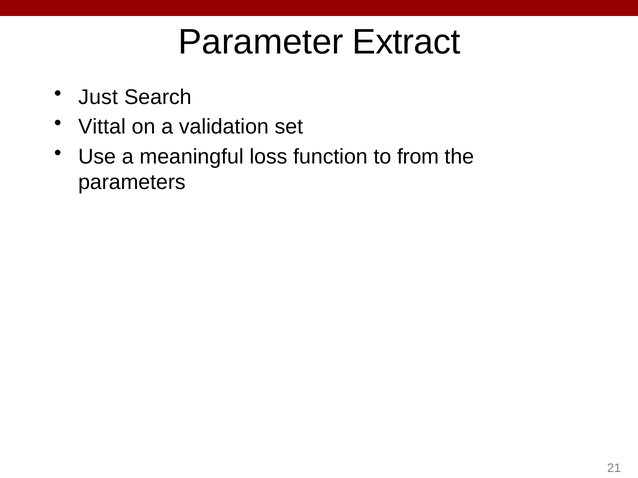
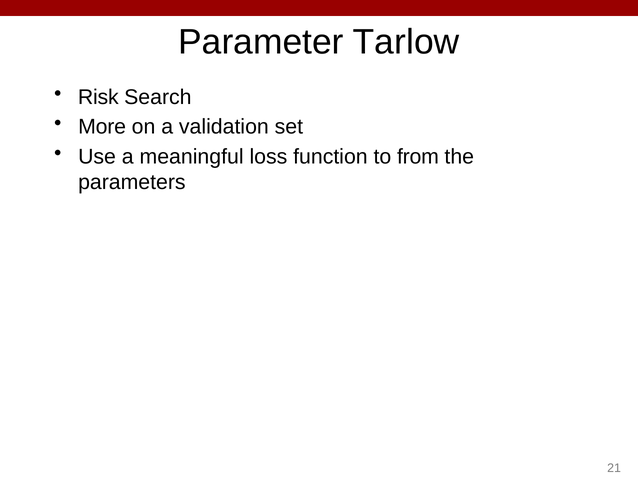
Extract: Extract -> Tarlow (406, 42)
Just: Just -> Risk (98, 97)
Vittal: Vittal -> More (102, 127)
